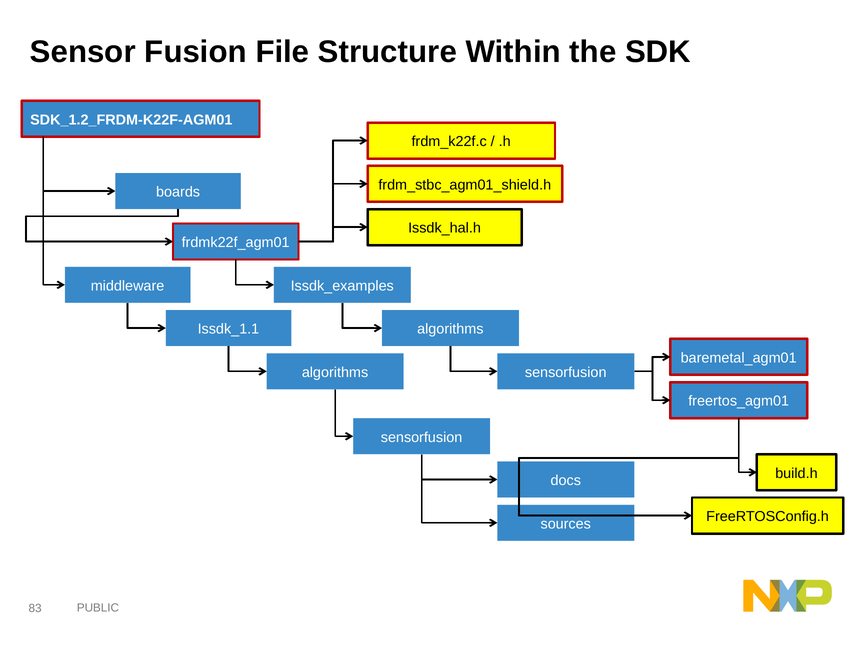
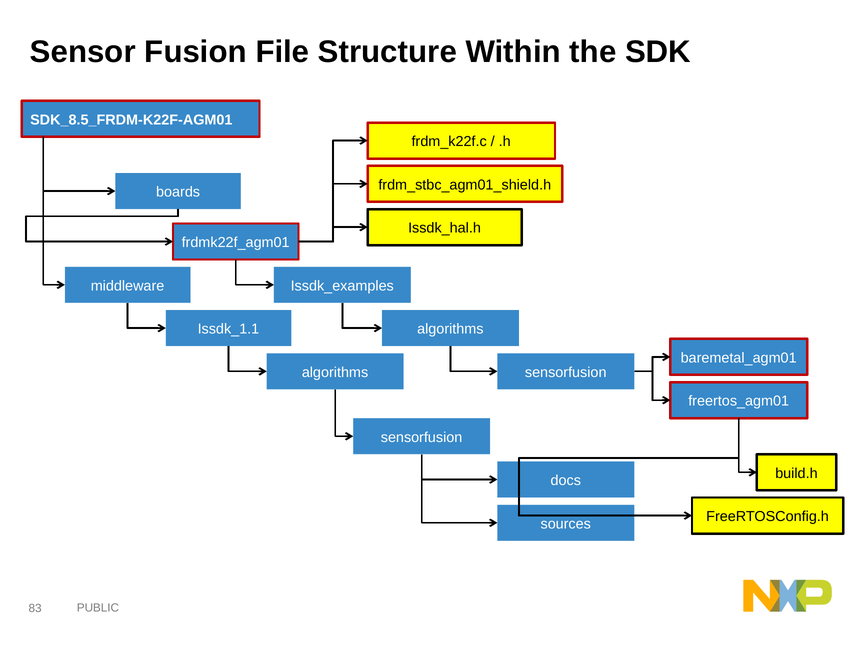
SDK_1.2_FRDM-K22F-AGM01: SDK_1.2_FRDM-K22F-AGM01 -> SDK_8.5_FRDM-K22F-AGM01 (131, 120)
